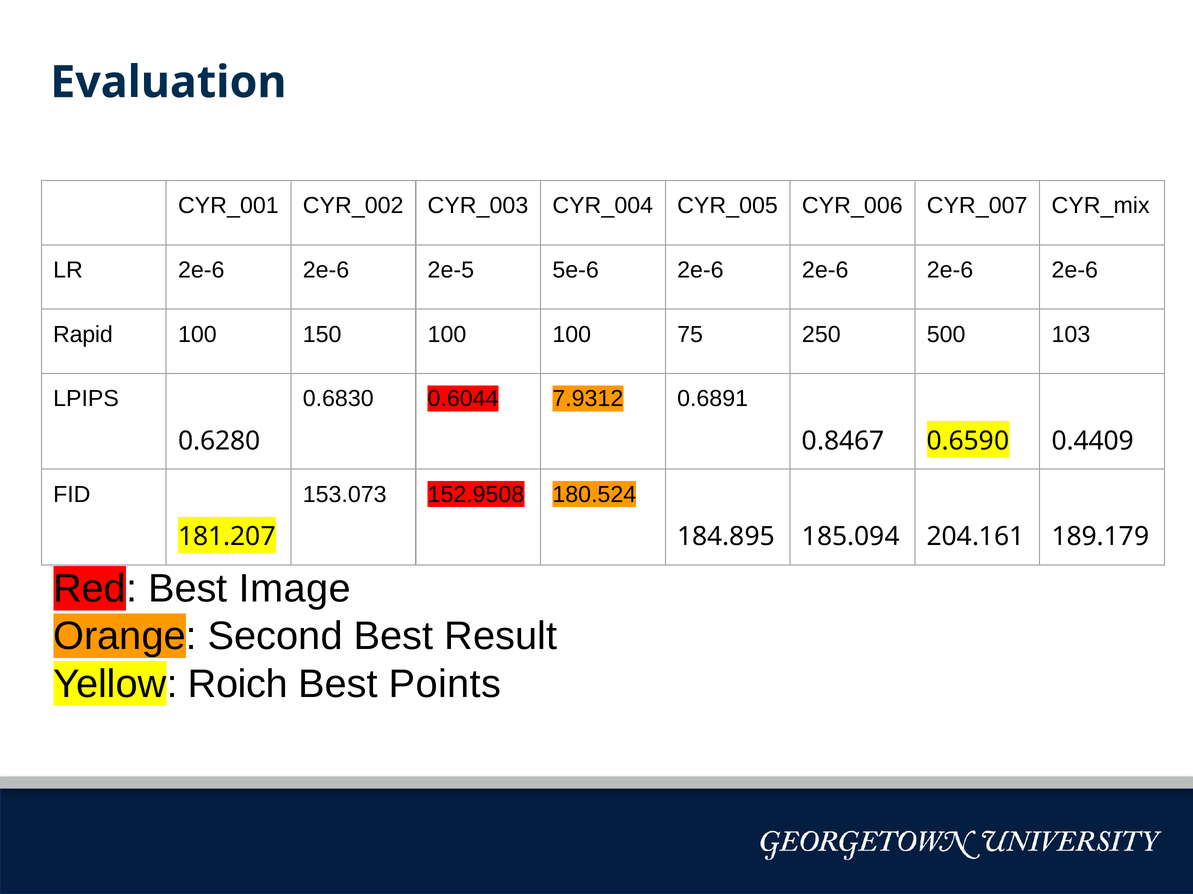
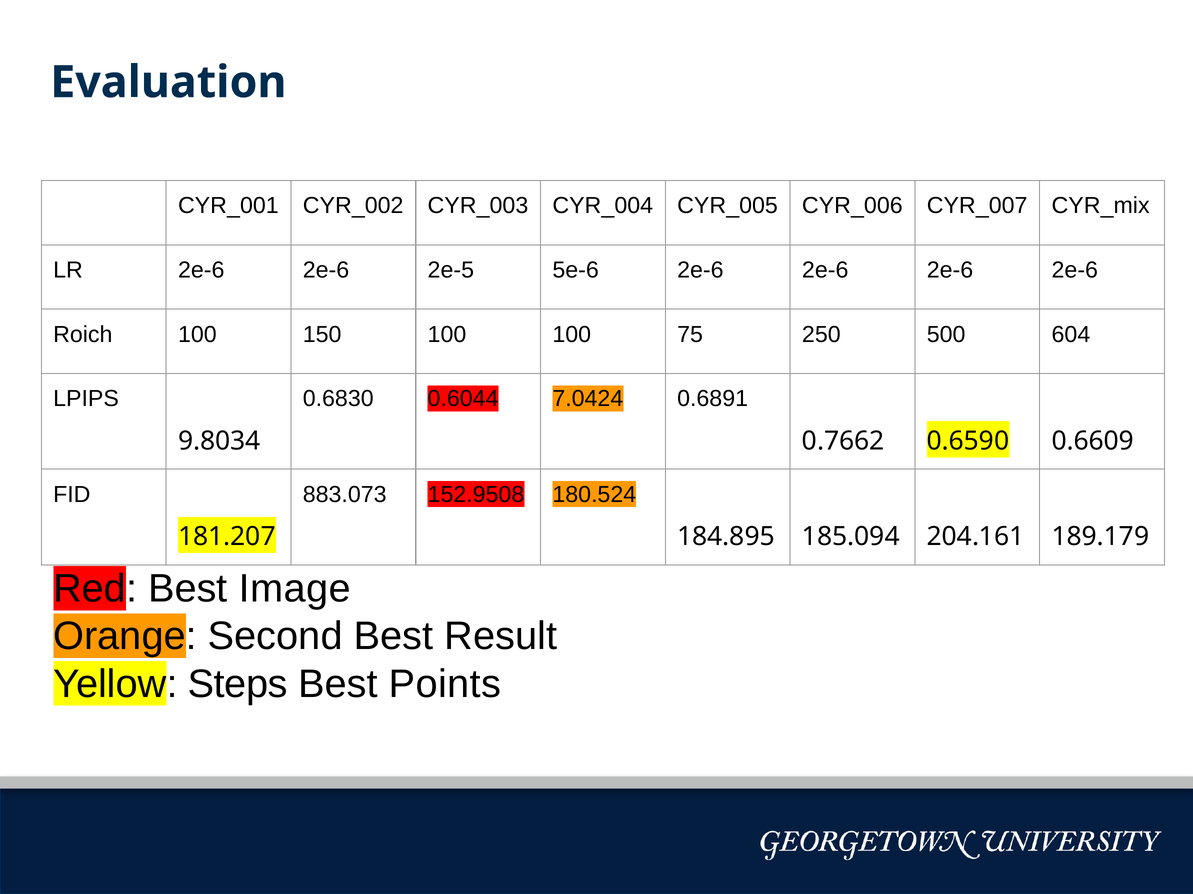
Rapid: Rapid -> Roich (83, 335)
103: 103 -> 604 (1071, 335)
7.9312: 7.9312 -> 7.0424 (588, 399)
0.6280: 0.6280 -> 9.8034 (219, 441)
0.8467: 0.8467 -> 0.7662 (843, 441)
0.4409: 0.4409 -> 0.6609 (1093, 441)
153.073: 153.073 -> 883.073 (345, 495)
Roich: Roich -> Steps (238, 685)
